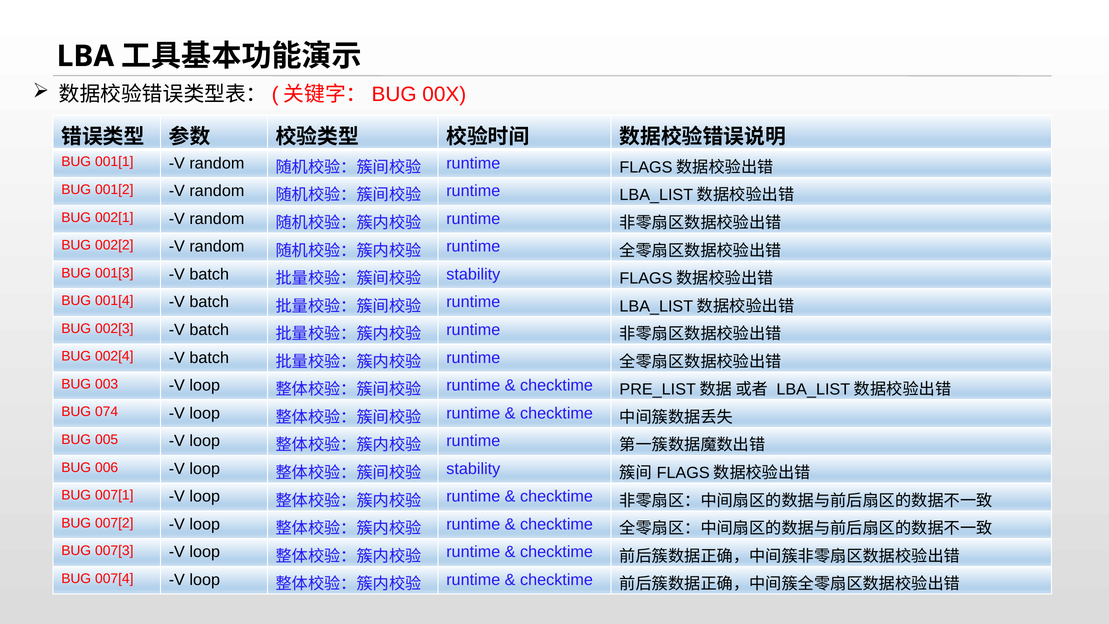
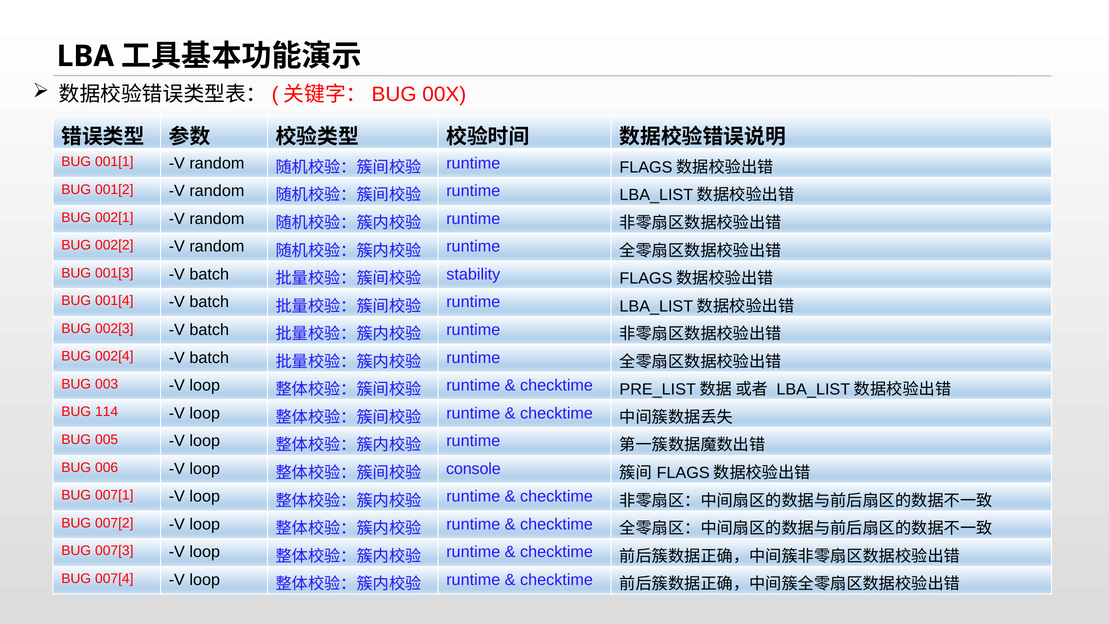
074: 074 -> 114 (107, 412)
stability: stability -> console (473, 469)
